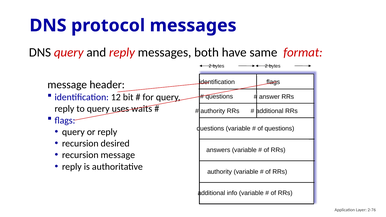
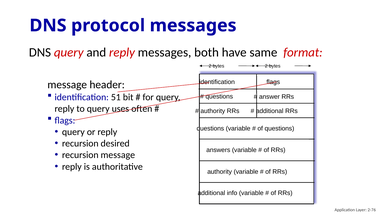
12: 12 -> 51 (116, 97)
waits: waits -> often (142, 109)
